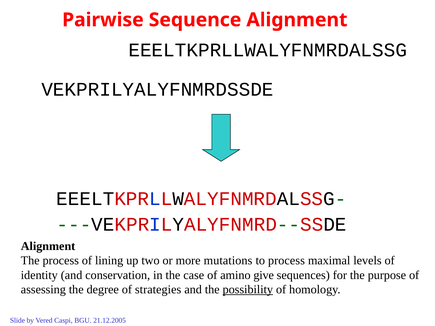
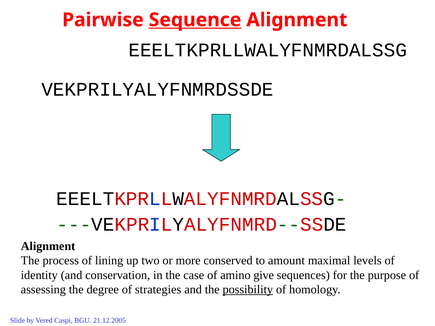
Sequence underline: none -> present (195, 20)
mutations: mutations -> conserved (228, 261)
to process: process -> amount (286, 261)
